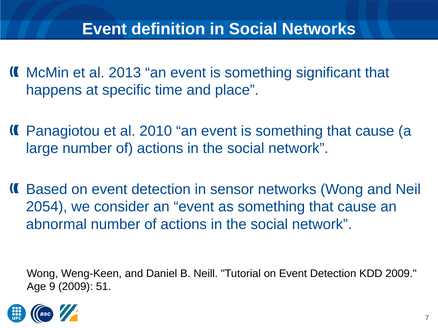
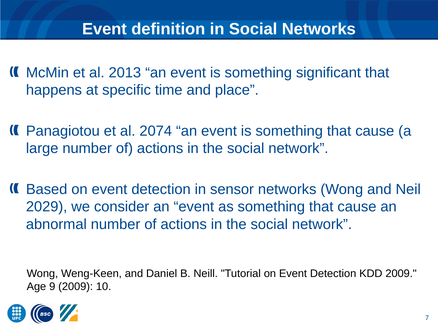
2010: 2010 -> 2074 (156, 131)
2054: 2054 -> 2029 (47, 207)
51: 51 -> 10 (104, 287)
